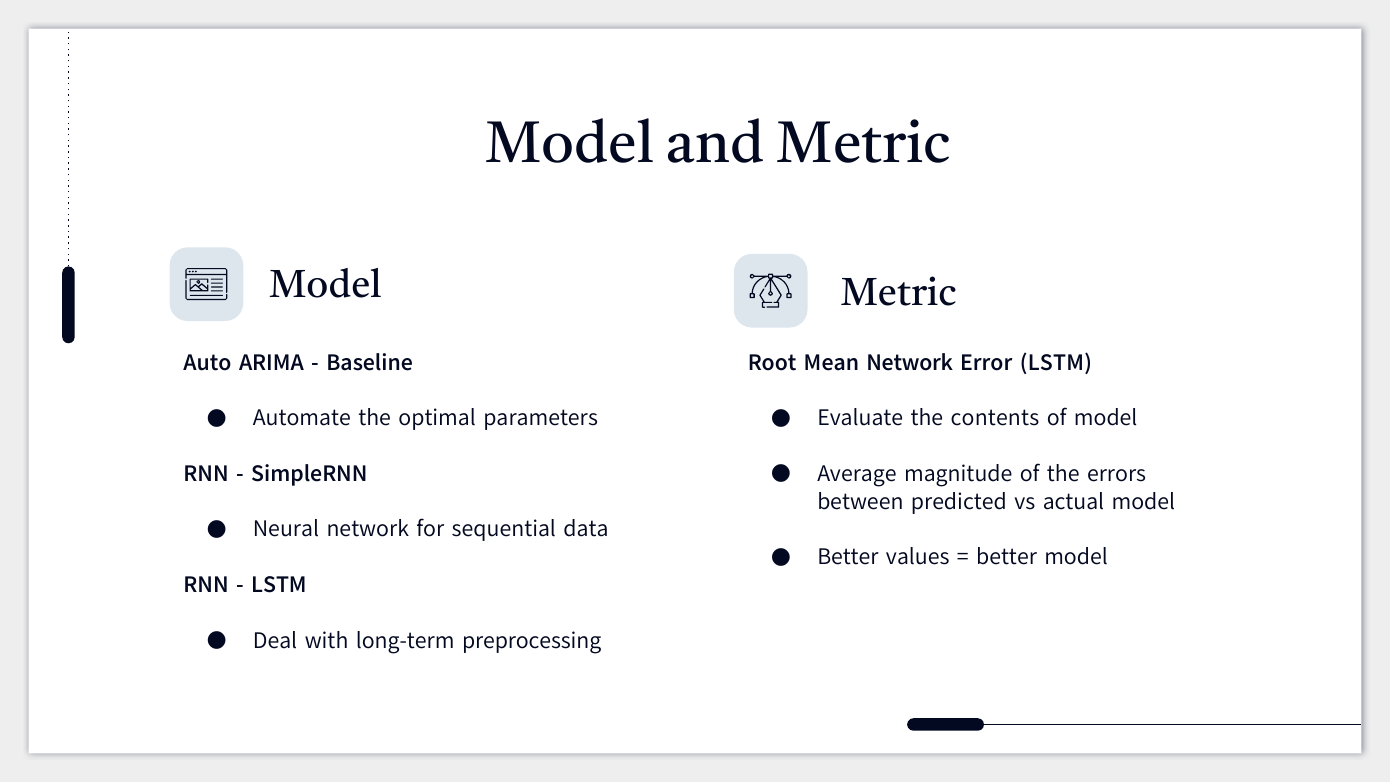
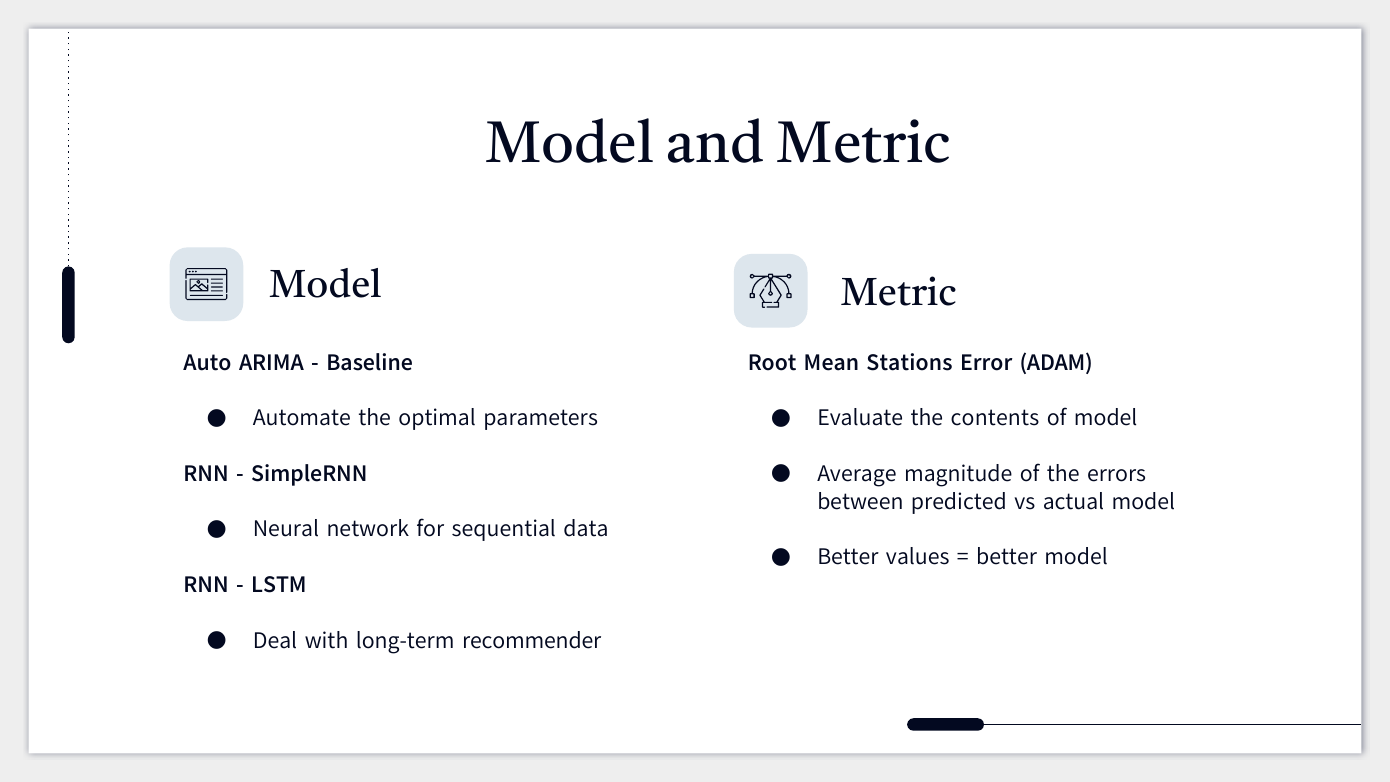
Mean Network: Network -> Stations (909, 362)
Error LSTM: LSTM -> ADAM (1056, 362)
preprocessing: preprocessing -> recommender (532, 640)
